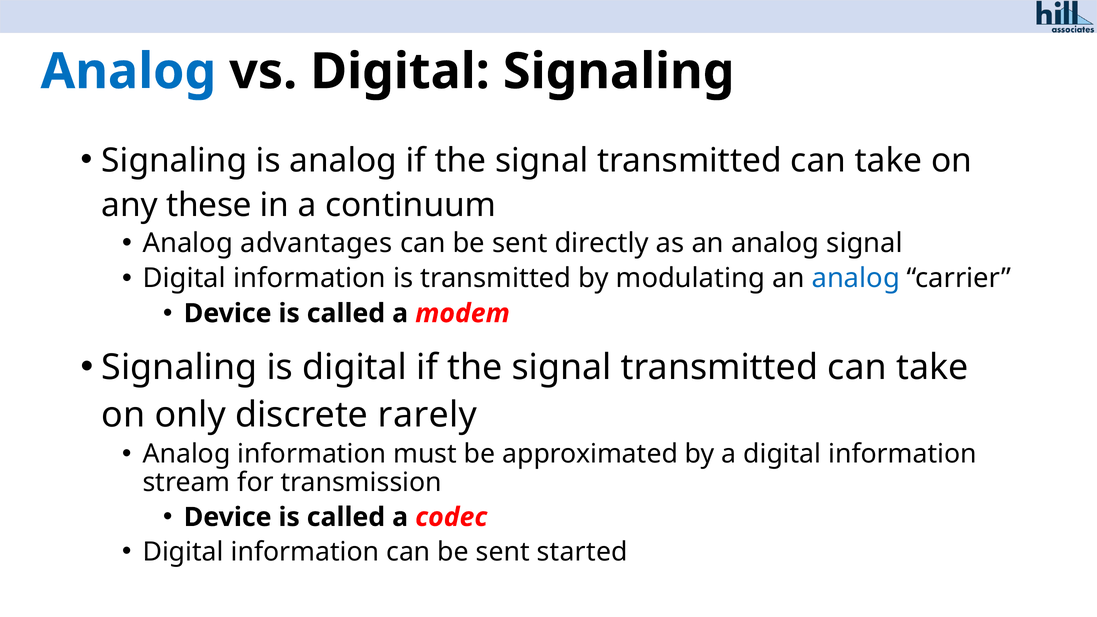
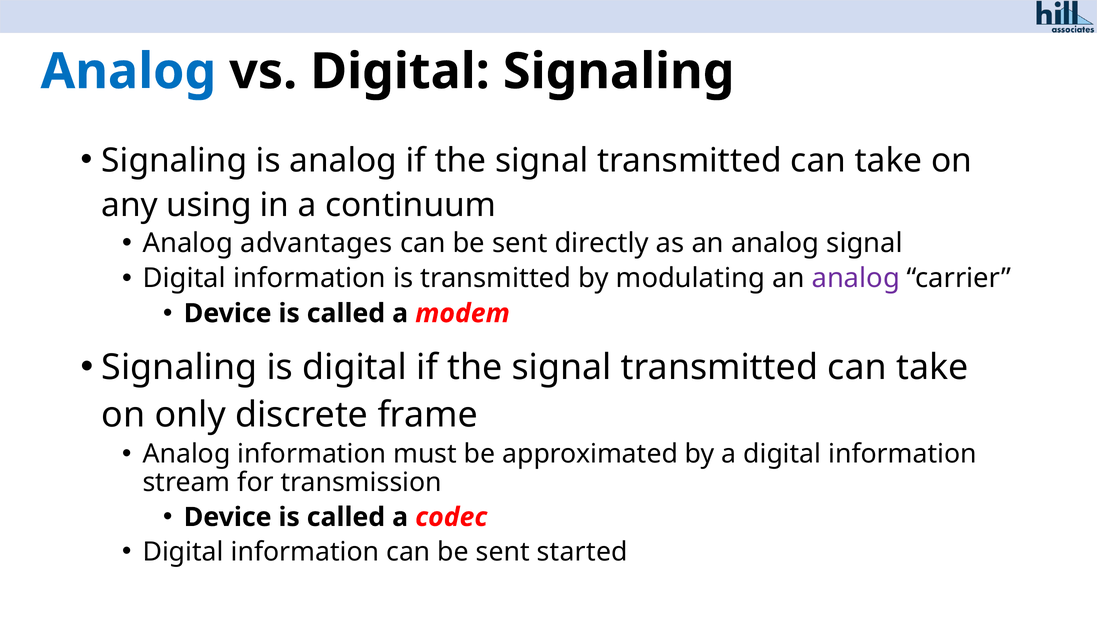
these: these -> using (209, 205)
analog colour: blue -> purple (856, 278)
rarely: rarely -> frame (428, 415)
